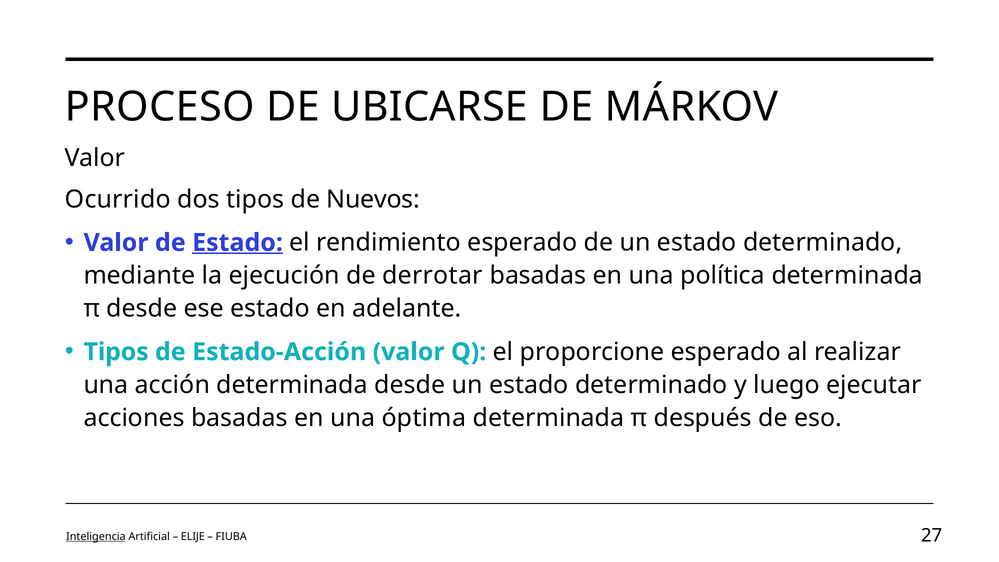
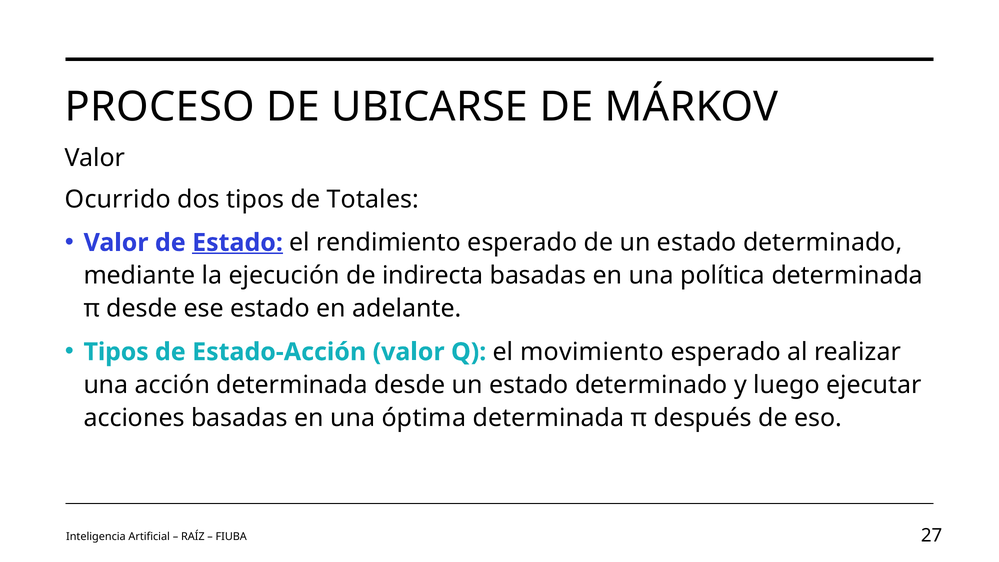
Nuevos: Nuevos -> Totales (373, 199)
derrotar: derrotar -> indirecta (433, 276)
proporcione: proporcione -> movimiento (592, 352)
Inteligencia underline: present -> none (96, 537)
ELIJE: ELIJE -> RAÍZ (193, 537)
